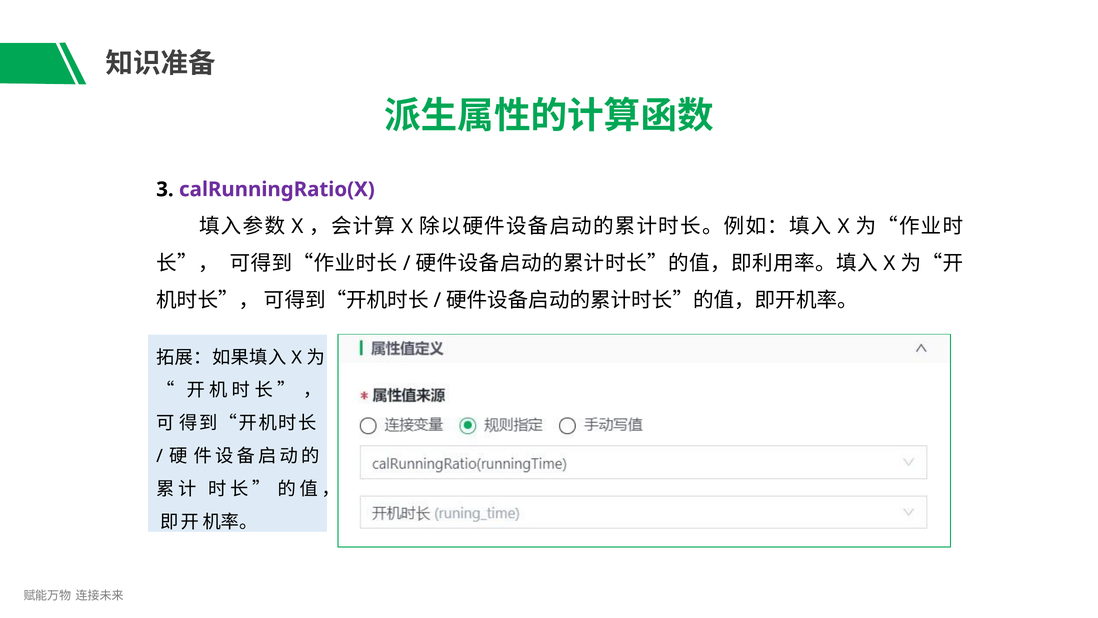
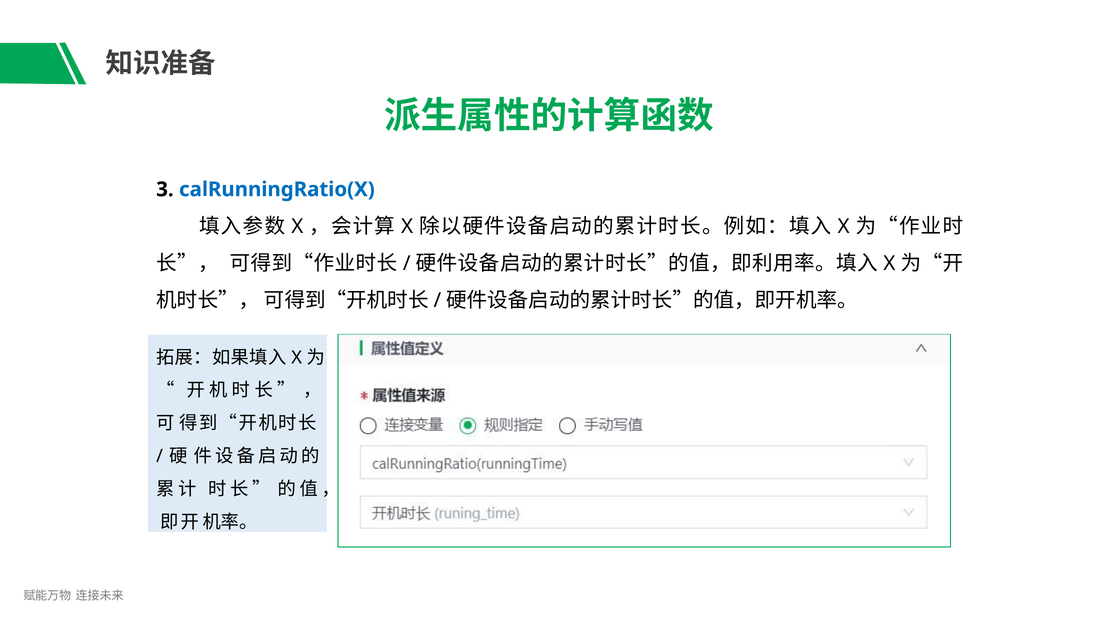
calRunningRatio(X colour: purple -> blue (277, 189)
